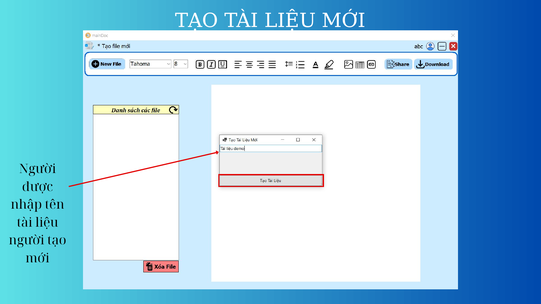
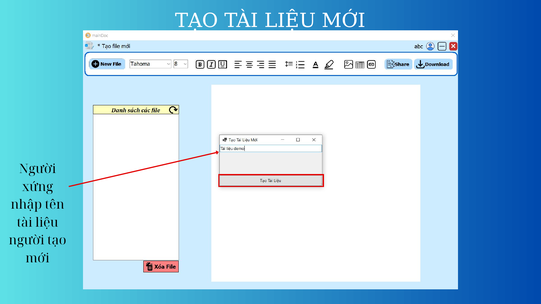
được: được -> xứng (38, 187)
